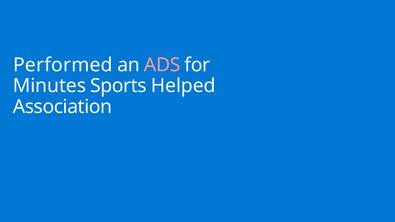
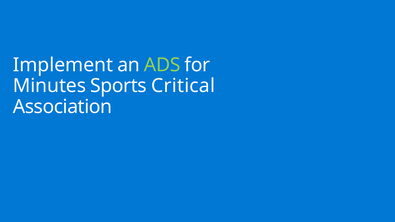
Performed: Performed -> Implement (63, 65)
ADS colour: pink -> light green (162, 65)
Helped: Helped -> Critical (183, 86)
